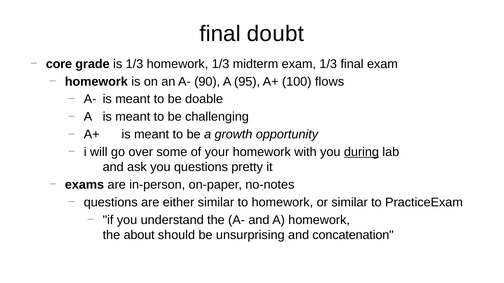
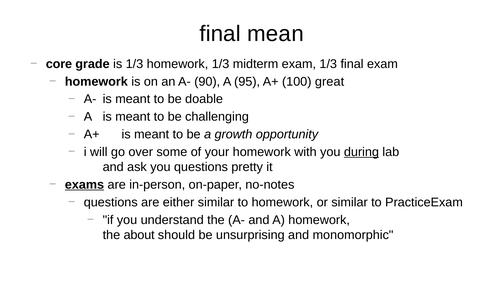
doubt: doubt -> mean (275, 34)
flows: flows -> great (330, 82)
exams underline: none -> present (84, 185)
concatenation: concatenation -> monomorphic (353, 235)
